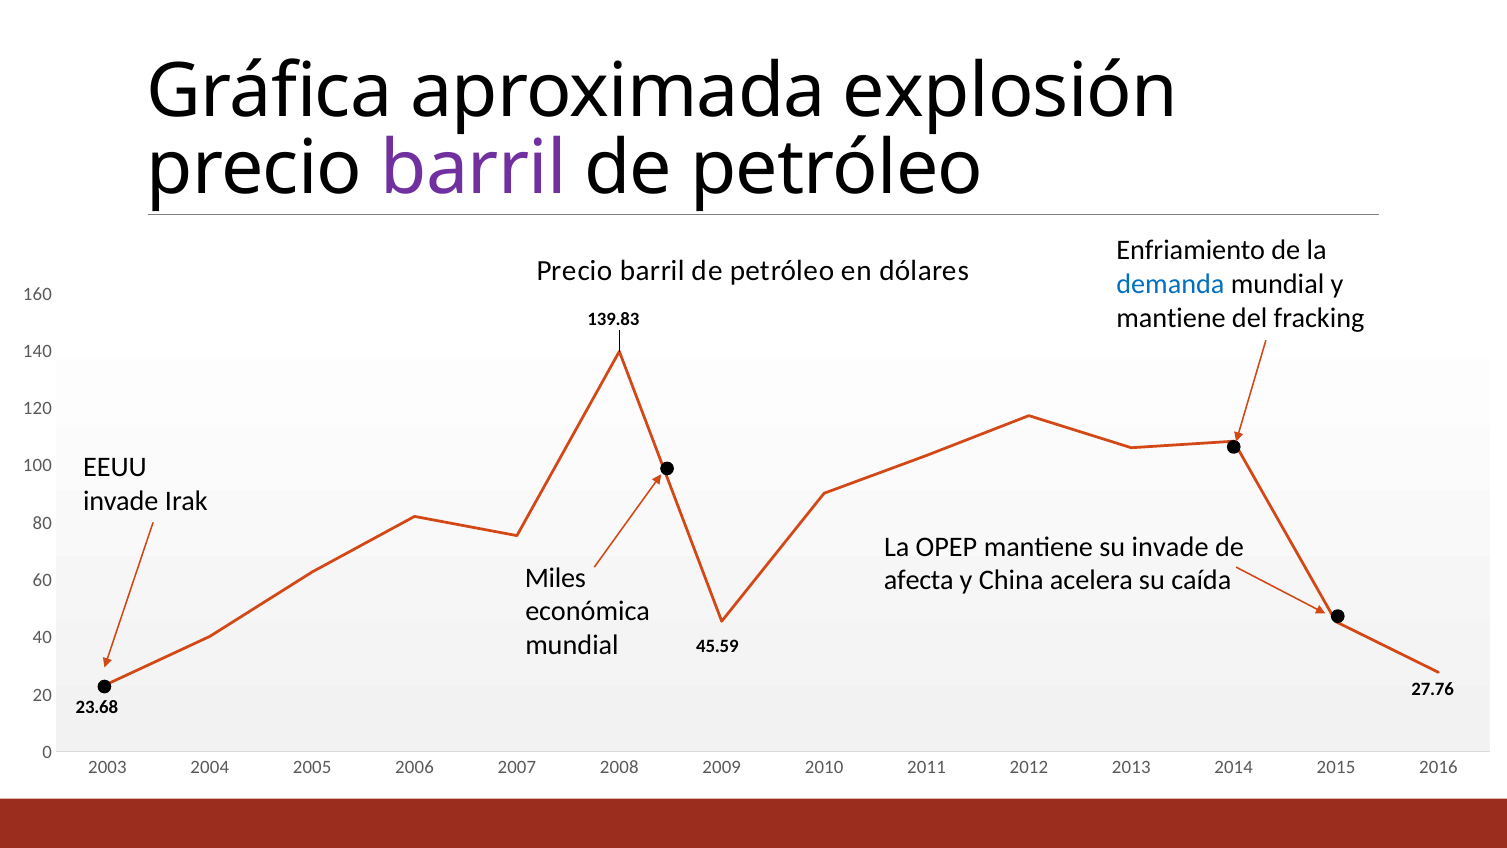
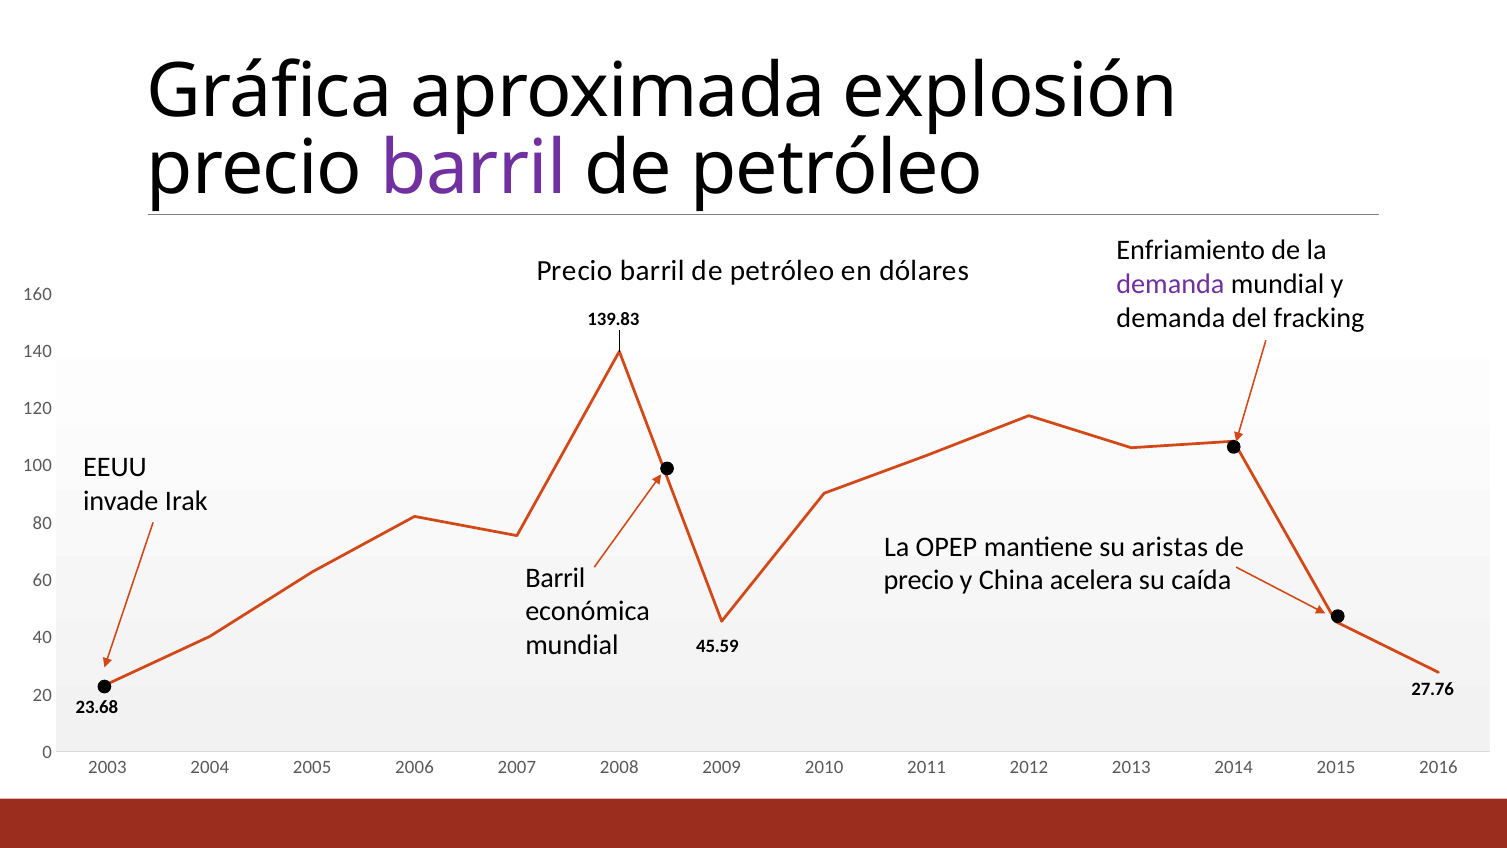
demanda colour: blue -> purple (1170, 284)
mantiene: mantiene -> demanda (1171, 318)
su invade: invade -> aristas (1170, 547)
Miles: Miles -> Barril (555, 578)
afecta: afecta -> precio (919, 580)
